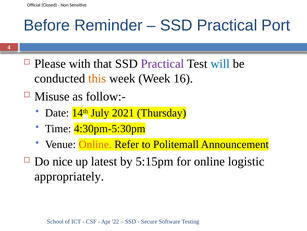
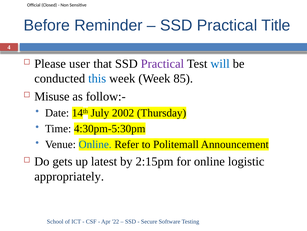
Port: Port -> Title (276, 25)
with: with -> user (80, 64)
this colour: orange -> blue (97, 78)
16: 16 -> 85 (183, 78)
2021: 2021 -> 2002 (123, 113)
Online colour: orange -> blue (95, 144)
nice: nice -> gets (62, 161)
5:15pm: 5:15pm -> 2:15pm (154, 161)
